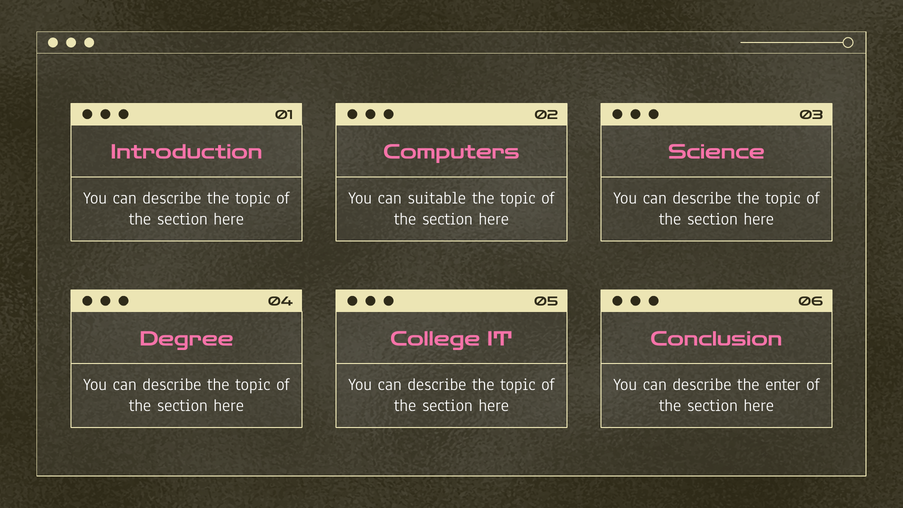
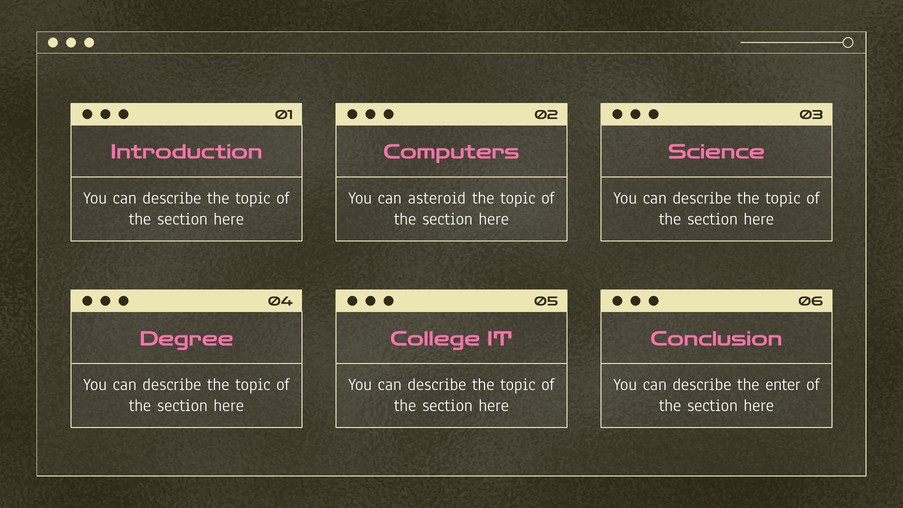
suitable: suitable -> asteroid (437, 198)
